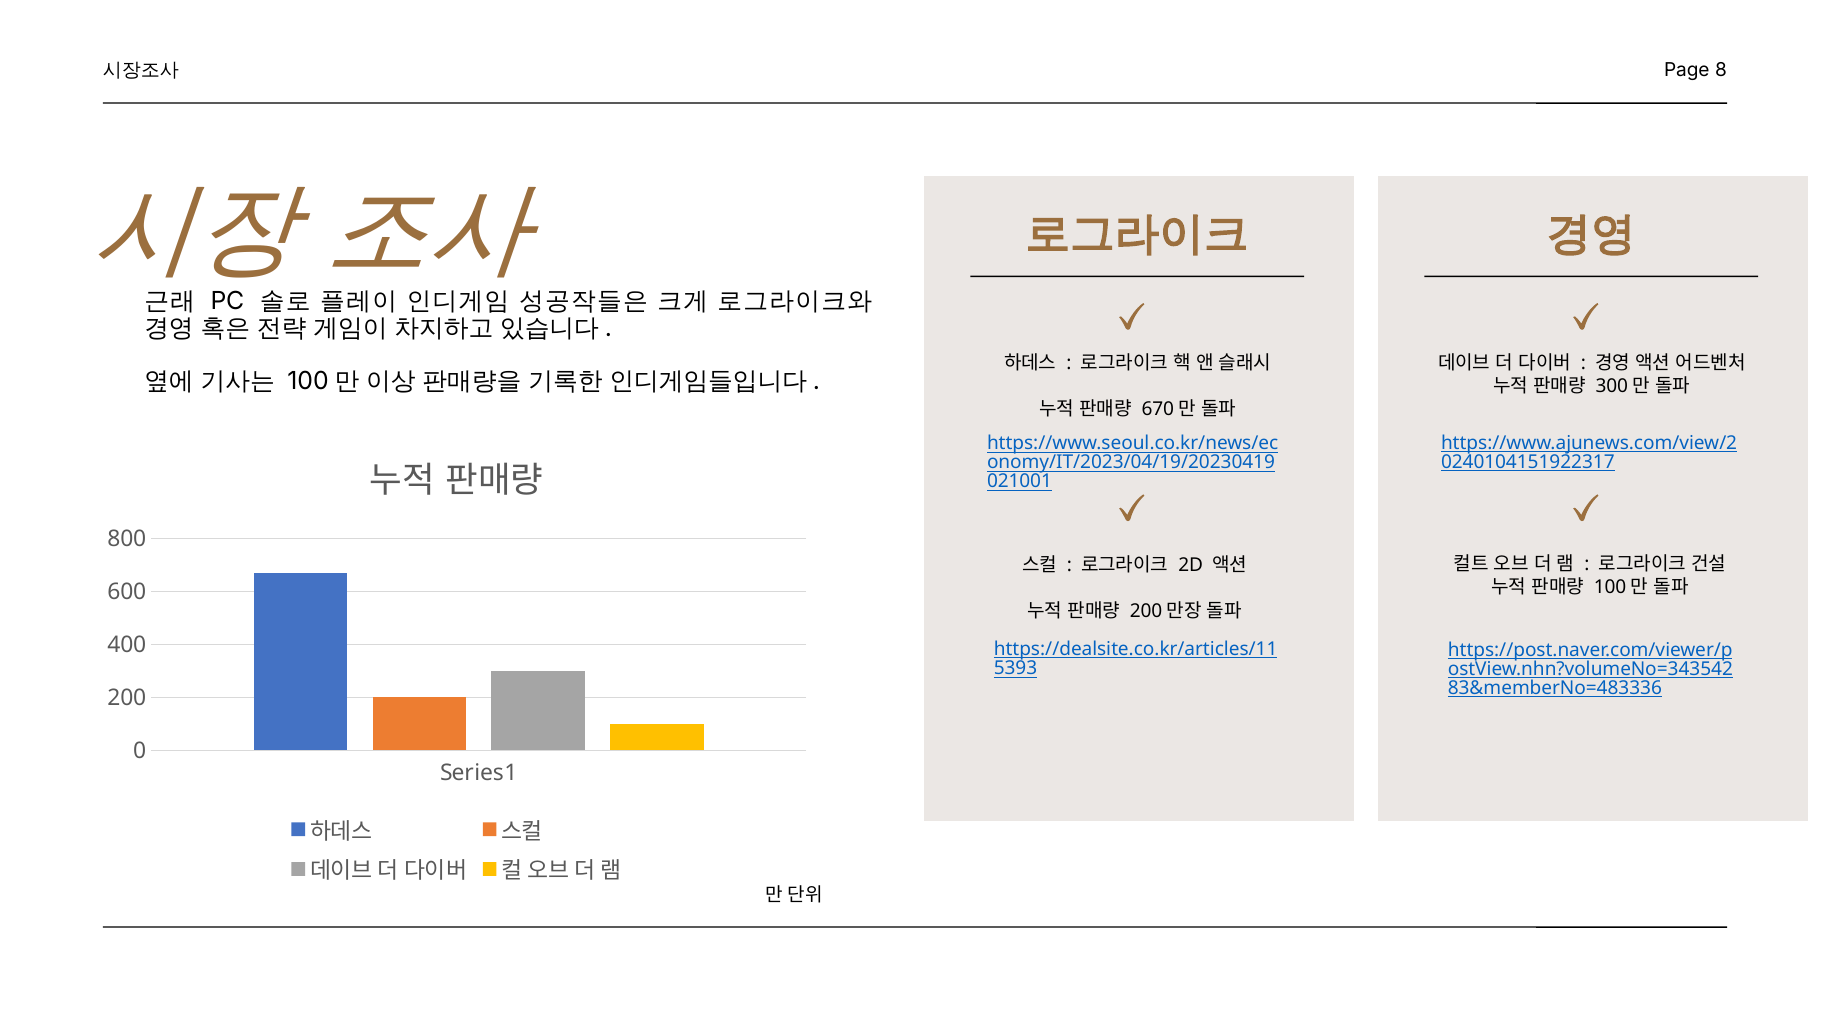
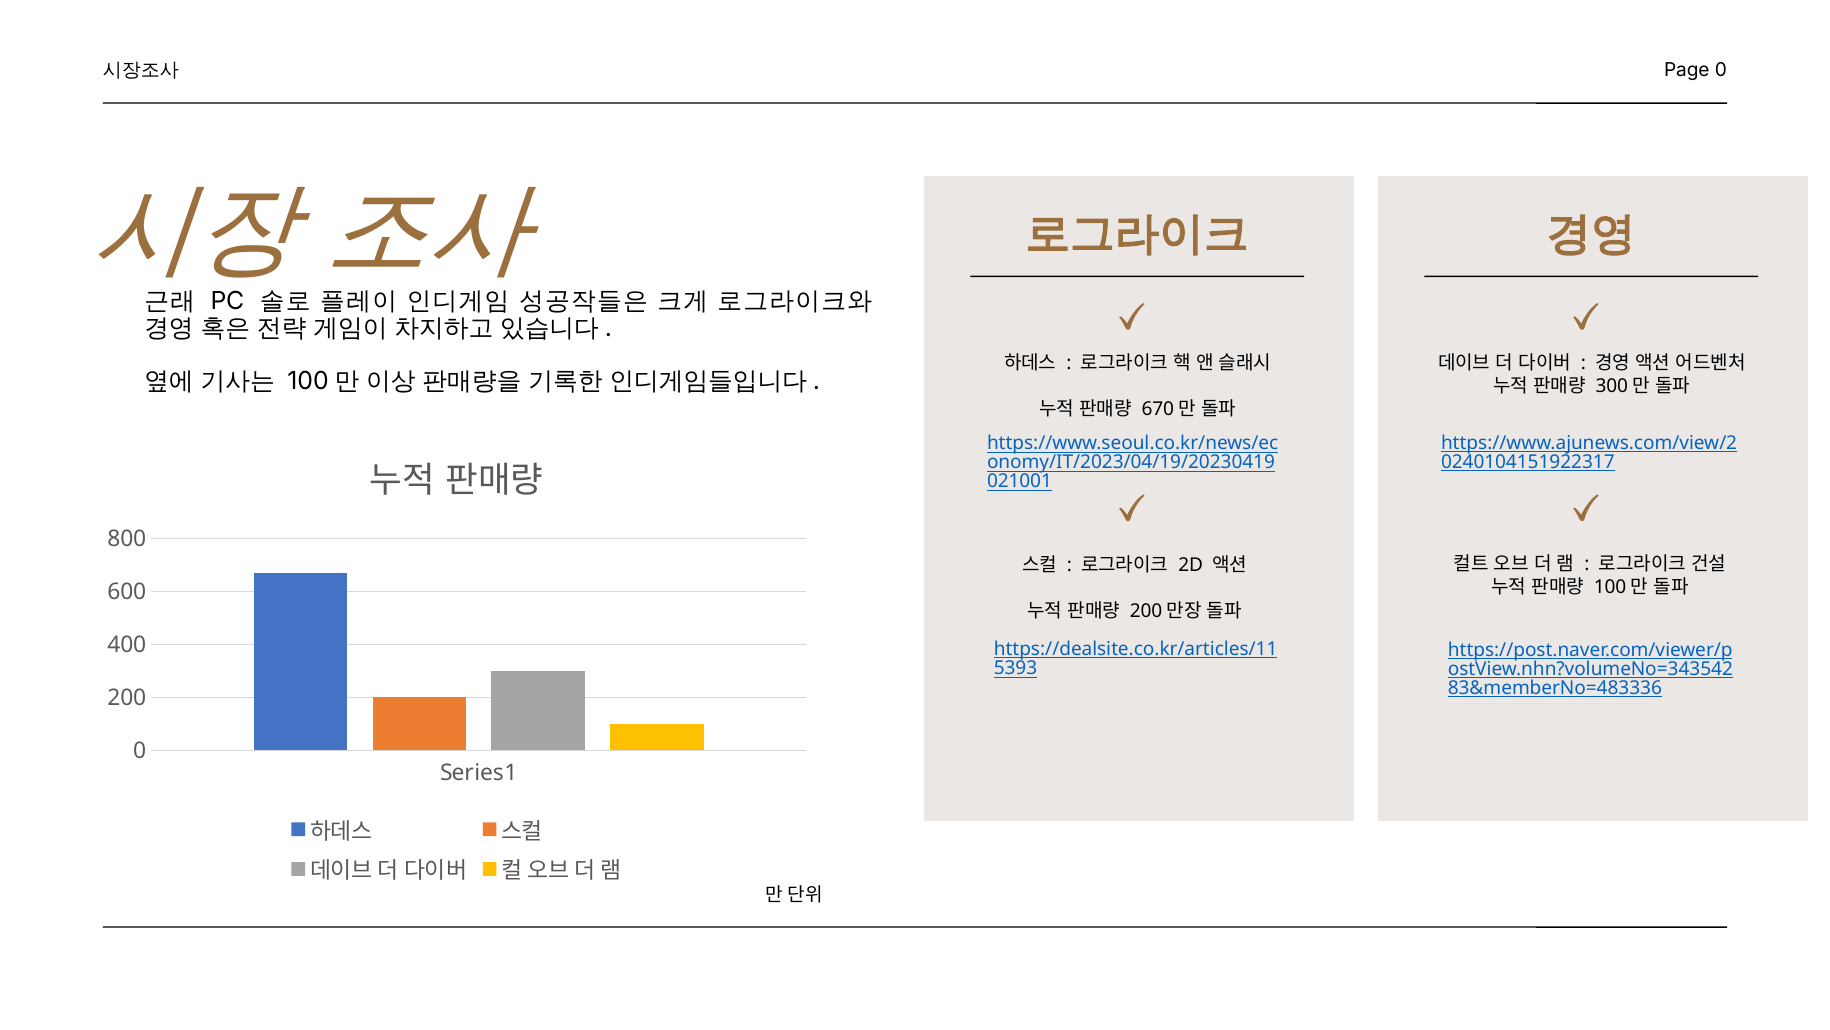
Page 8: 8 -> 0 (1721, 70)
